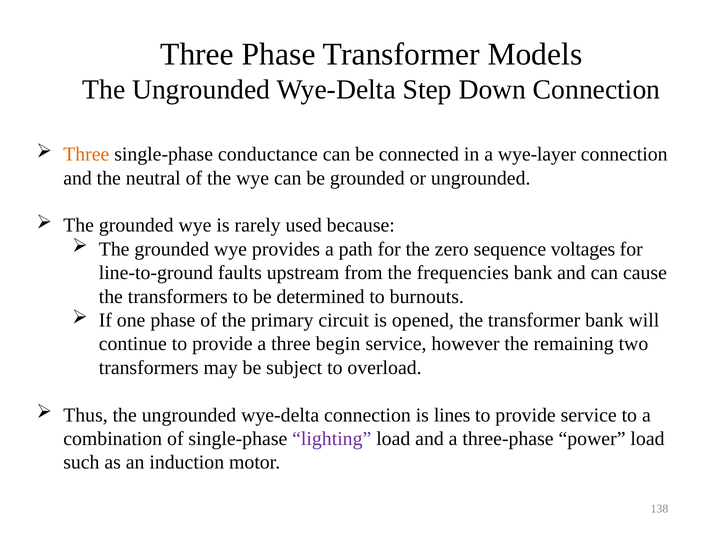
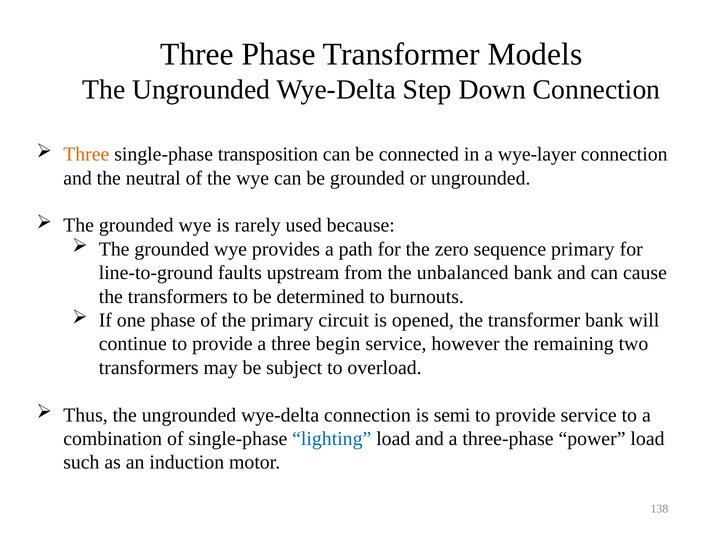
conductance: conductance -> transposition (268, 154)
sequence voltages: voltages -> primary (583, 249)
frequencies: frequencies -> unbalanced (463, 273)
lines: lines -> semi (452, 415)
lighting colour: purple -> blue (332, 439)
